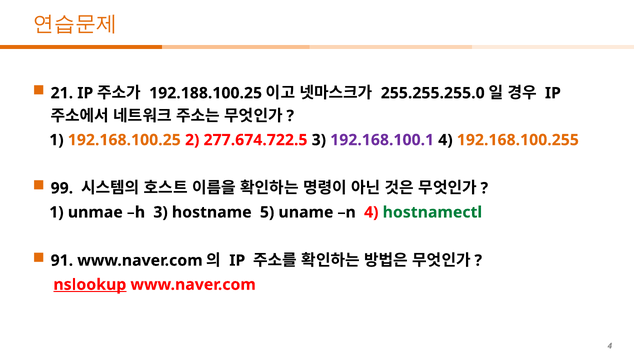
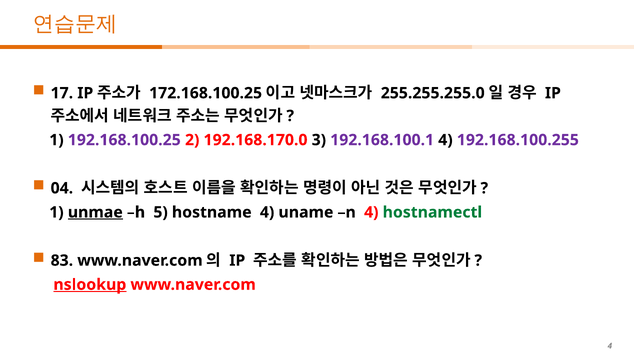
21: 21 -> 17 (62, 93)
192.188.100.25: 192.188.100.25 -> 172.168.100.25 (206, 93)
192.168.100.25 colour: orange -> purple (124, 140)
277.674.722.5: 277.674.722.5 -> 192.168.170.0 (256, 140)
192.168.100.255 colour: orange -> purple (518, 140)
99: 99 -> 04 (62, 189)
unmae underline: none -> present (95, 213)
h 3: 3 -> 5 (161, 213)
hostname 5: 5 -> 4 (267, 213)
91: 91 -> 83 (62, 261)
